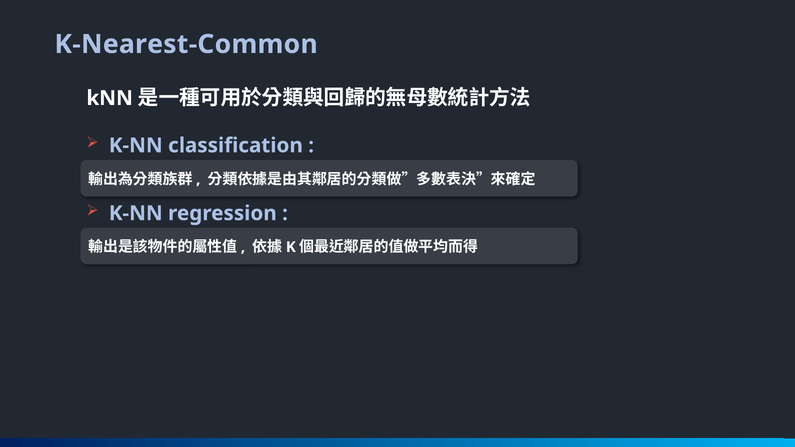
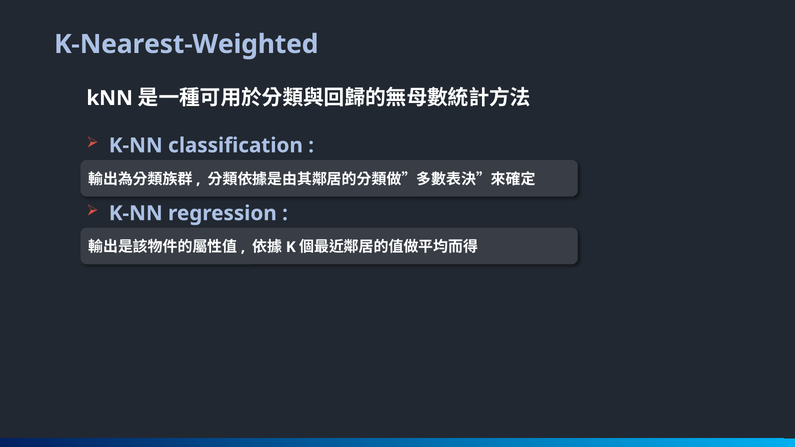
K-Nearest-Common: K-Nearest-Common -> K-Nearest-Weighted (186, 44)
